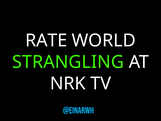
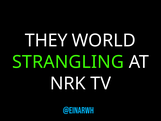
RATE: RATE -> THEY (46, 40)
